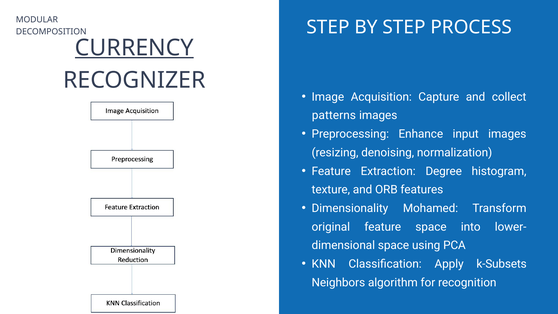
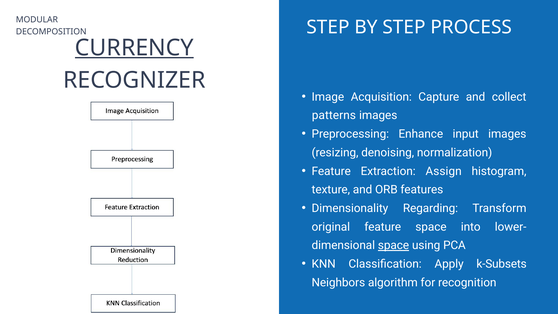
Degree: Degree -> Assign (444, 171)
Mohamed: Mohamed -> Regarding (431, 208)
space underline: none -> present (394, 245)
